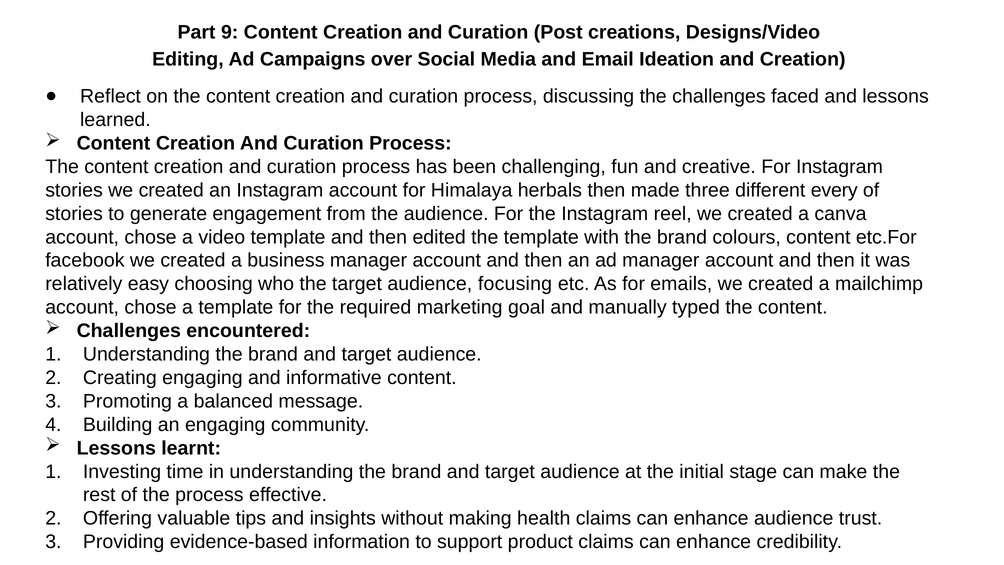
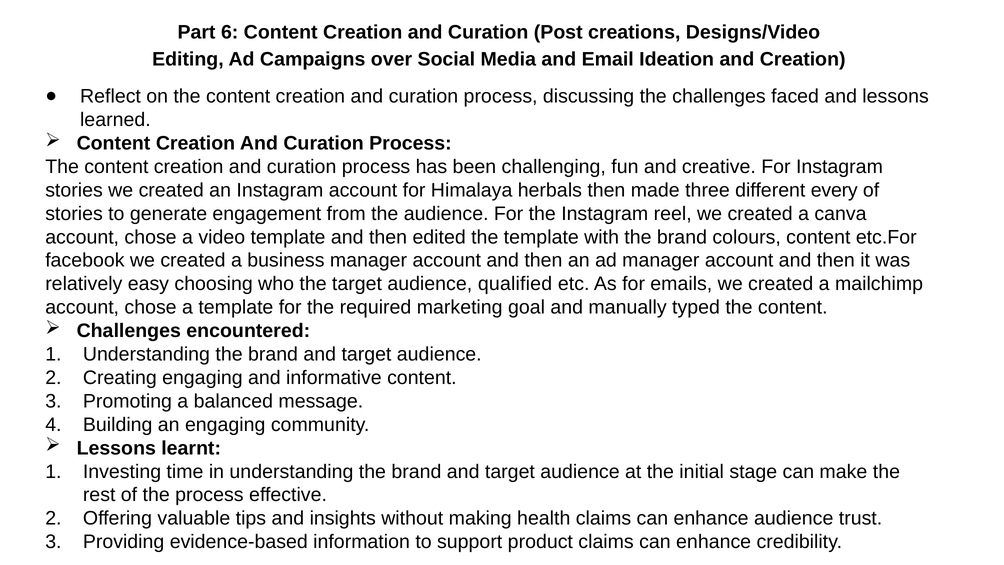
9: 9 -> 6 (230, 32)
focusing: focusing -> qualified (515, 284)
